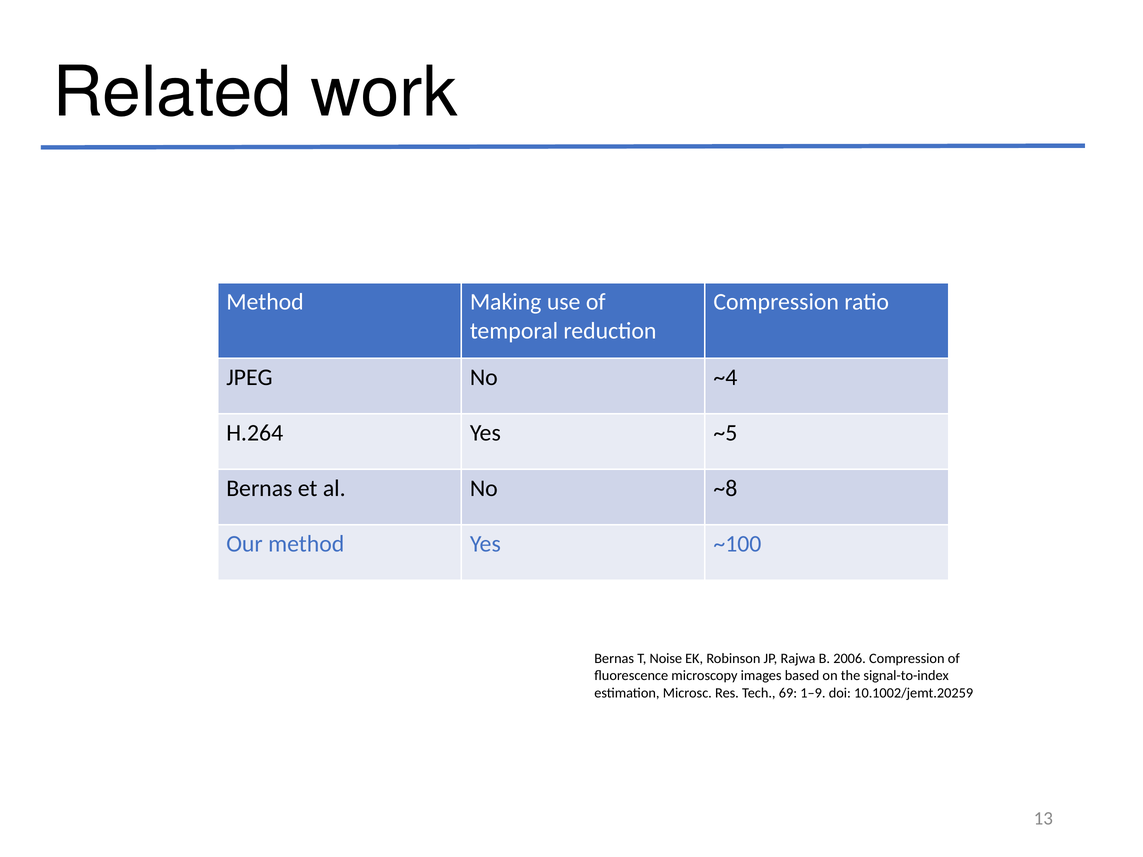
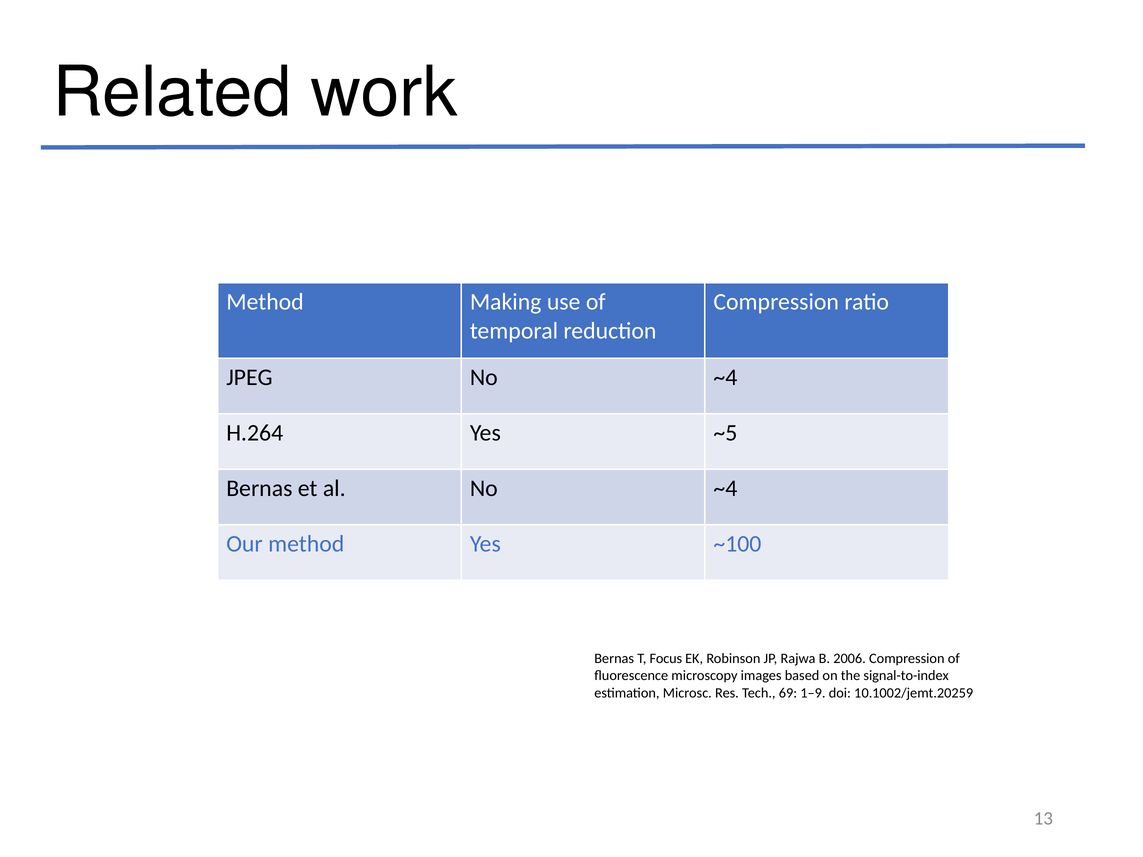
al No ~8: ~8 -> ~4 (725, 488)
Noise: Noise -> Focus (666, 659)
